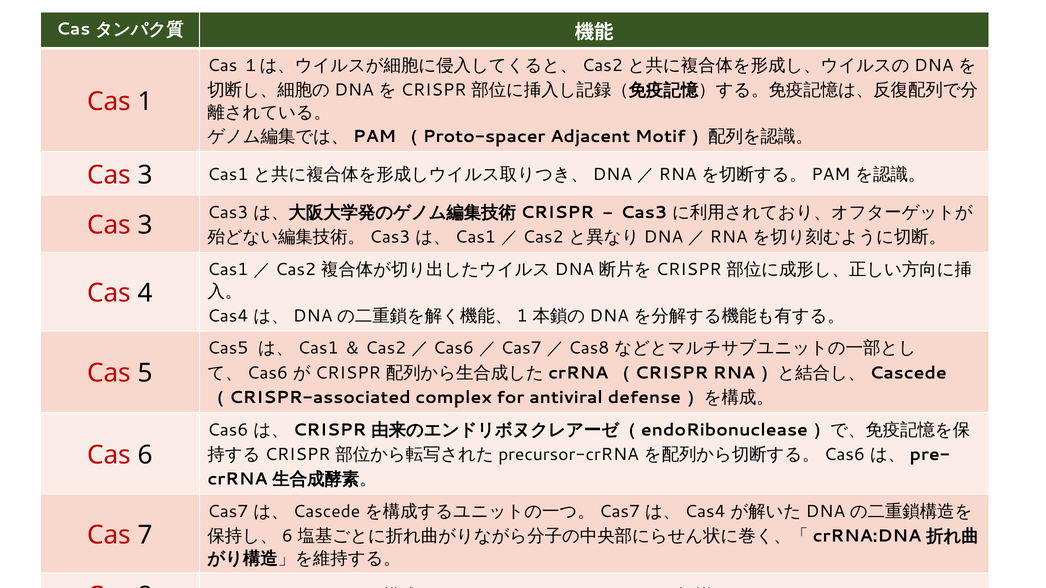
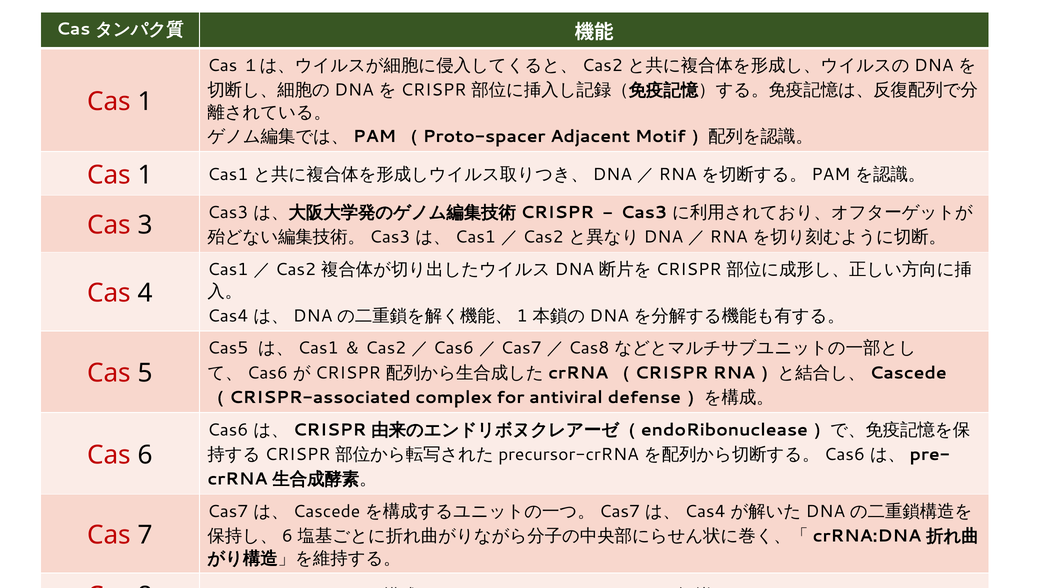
3: 3 -> 1 (145, 175)
